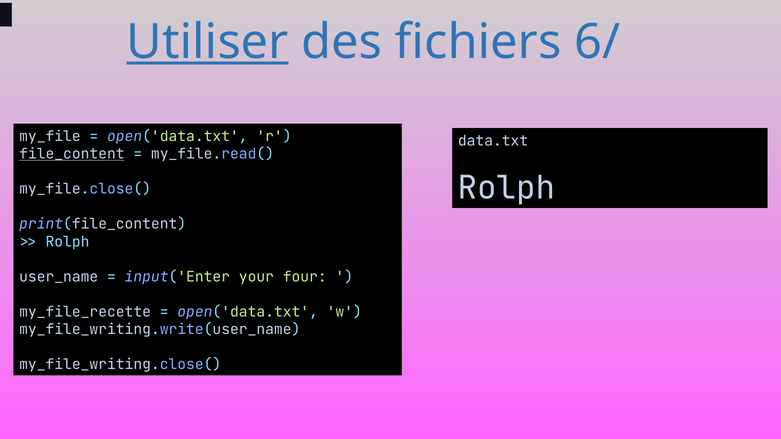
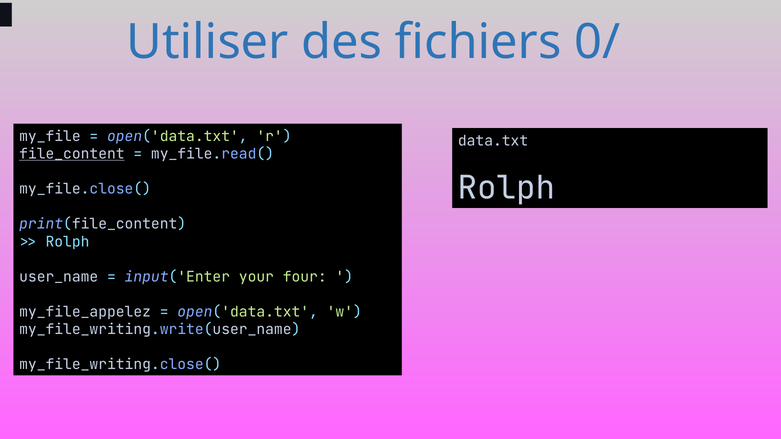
Utiliser underline: present -> none (208, 42)
6/: 6/ -> 0/ (597, 42)
my_file_recette: my_file_recette -> my_file_appelez (85, 312)
